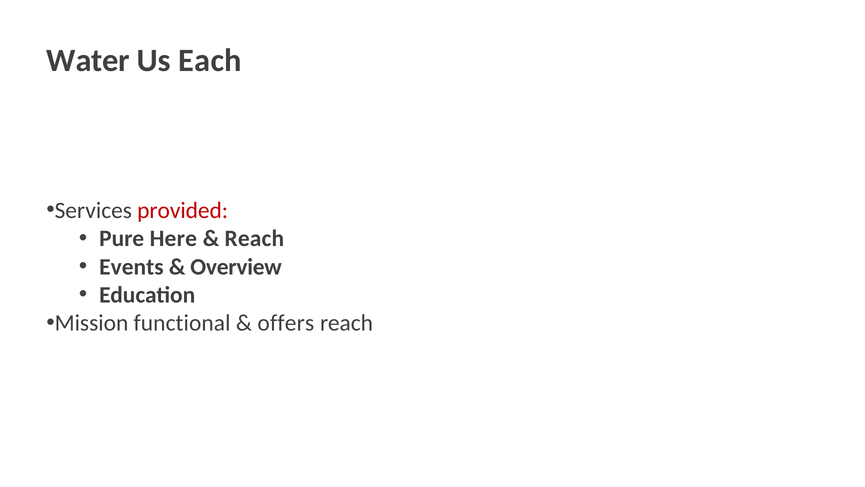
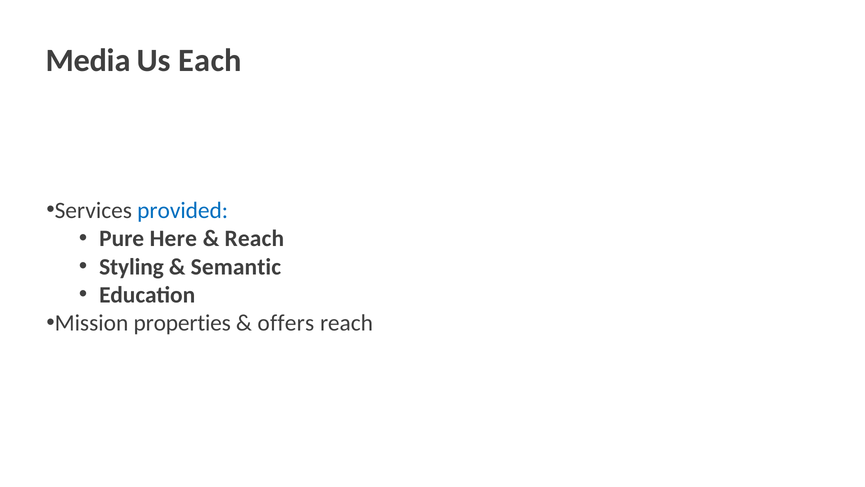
Water: Water -> Media (88, 61)
provided colour: red -> blue (183, 210)
Events: Events -> Styling (132, 267)
Overview: Overview -> Semantic (236, 267)
functional: functional -> properties (182, 323)
